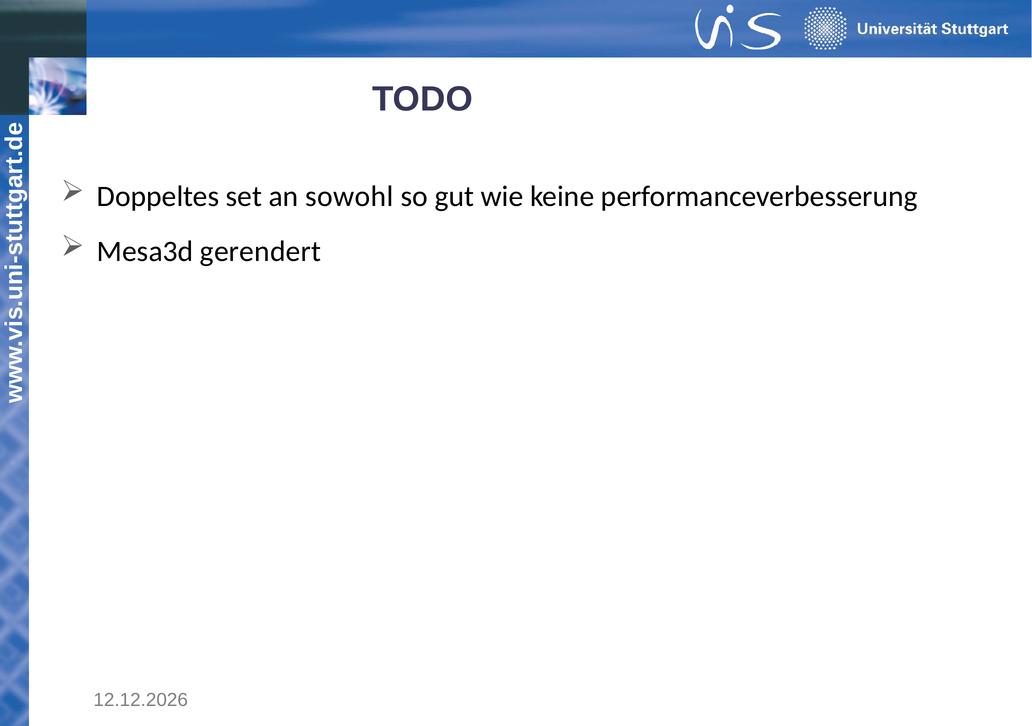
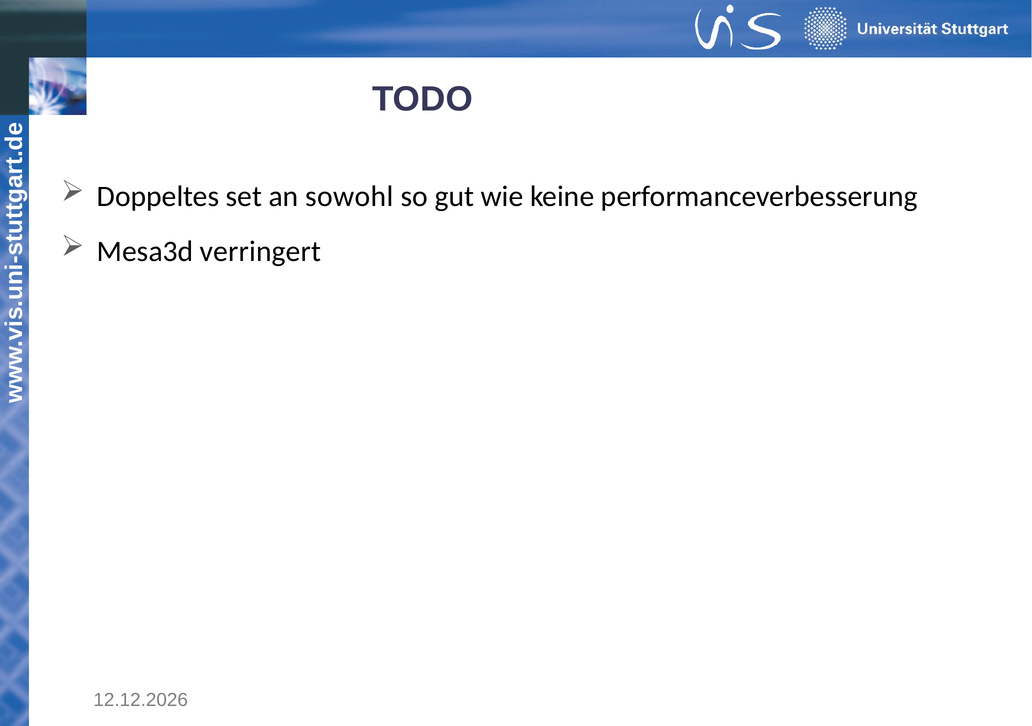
gerendert: gerendert -> verringert (261, 251)
